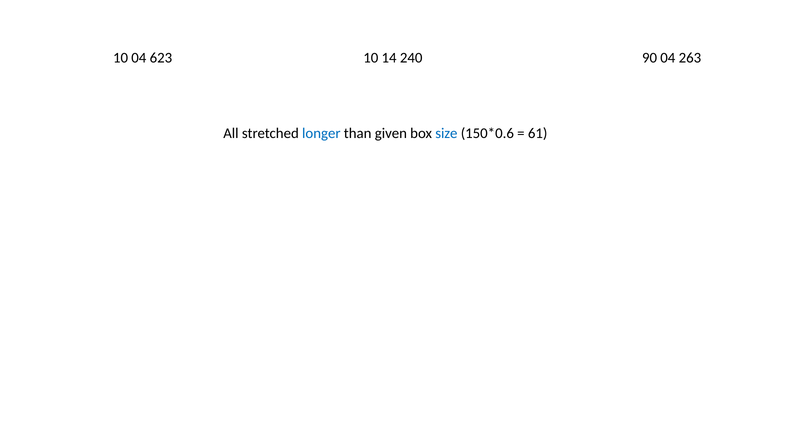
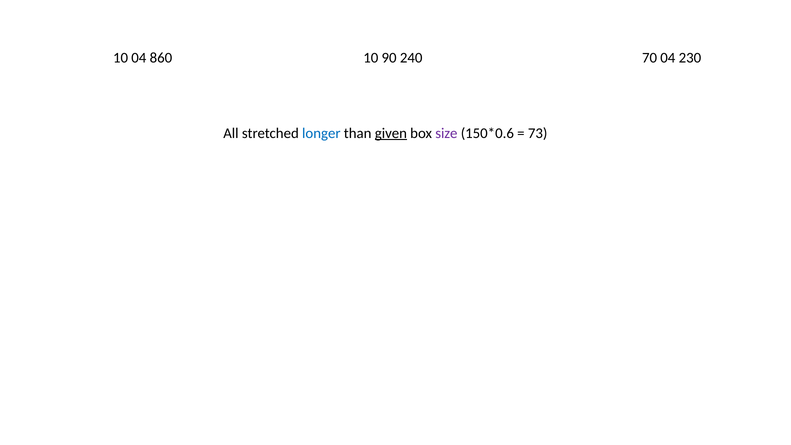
623: 623 -> 860 (161, 58)
14: 14 -> 90 (389, 58)
90: 90 -> 70 (650, 58)
263: 263 -> 230 (690, 58)
given underline: none -> present (391, 133)
size colour: blue -> purple (446, 133)
61: 61 -> 73 (538, 133)
